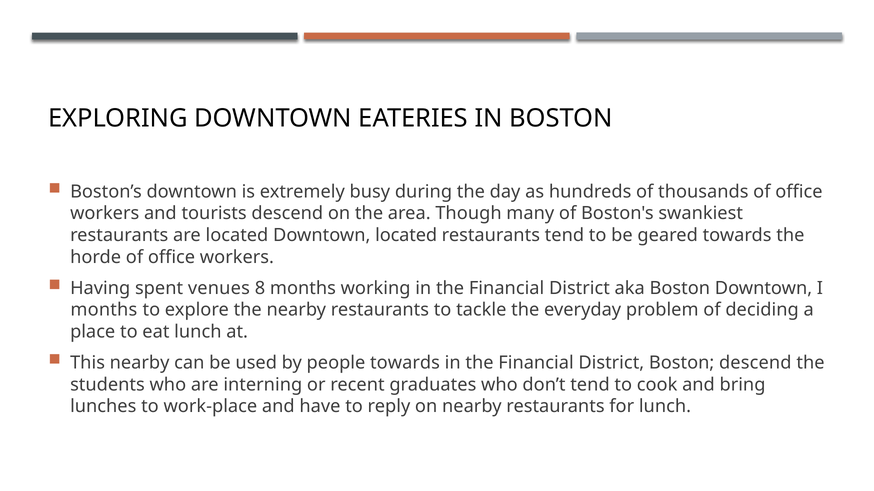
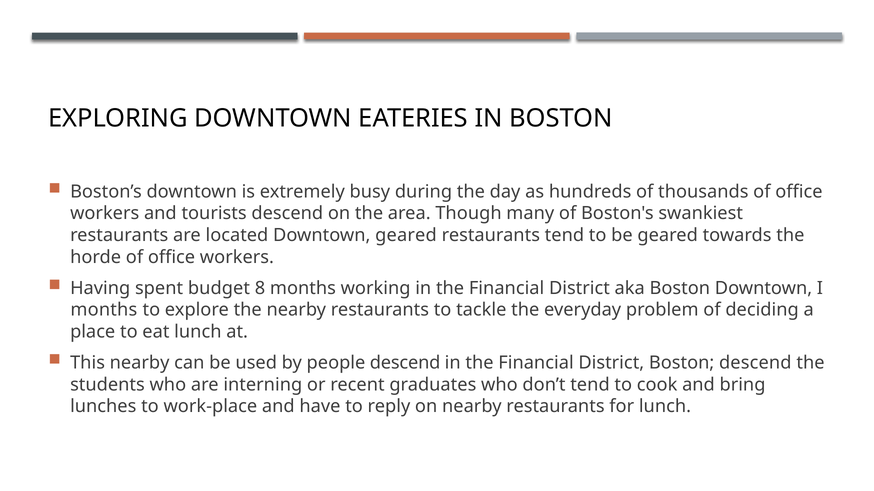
Downtown located: located -> geared (406, 236)
venues: venues -> budget (219, 288)
people towards: towards -> descend (405, 363)
